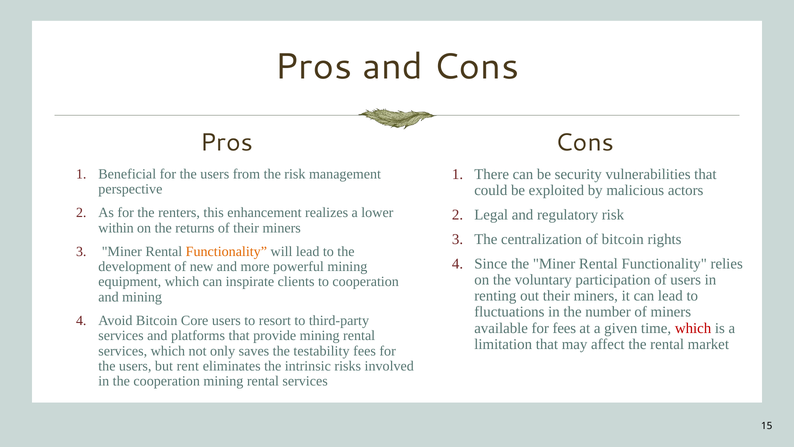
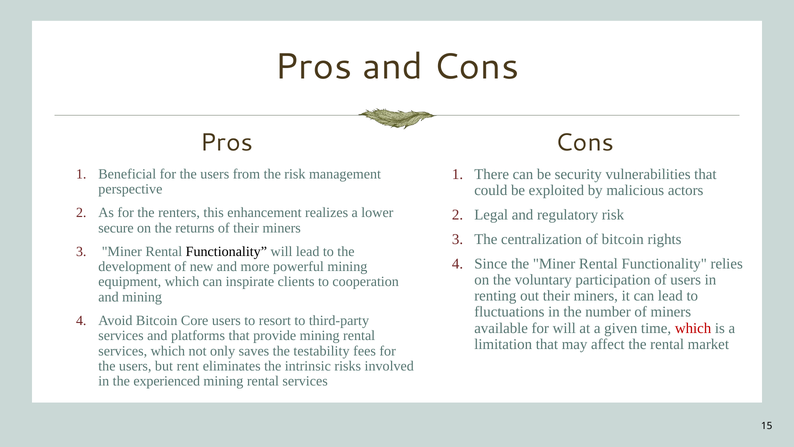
within: within -> secure (116, 228)
Functionality colour: orange -> black (226, 251)
for fees: fees -> will (564, 328)
the cooperation: cooperation -> experienced (167, 381)
